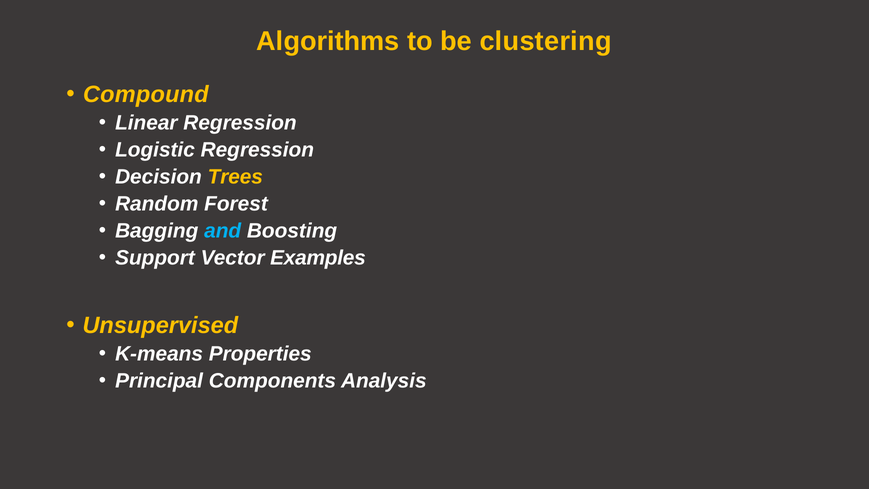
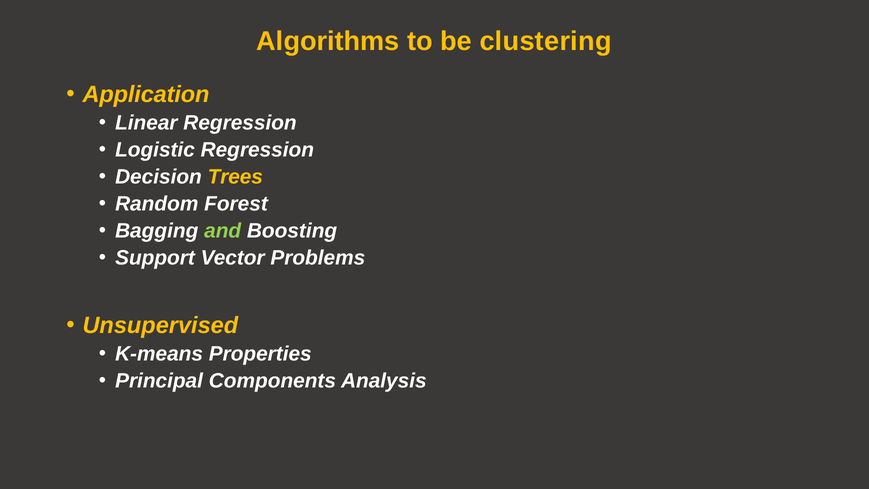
Compound: Compound -> Application (146, 94)
and colour: light blue -> light green (223, 231)
Examples: Examples -> Problems (318, 258)
